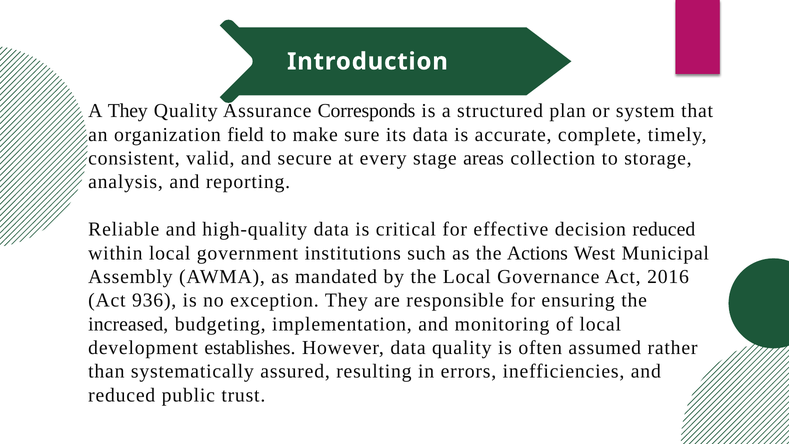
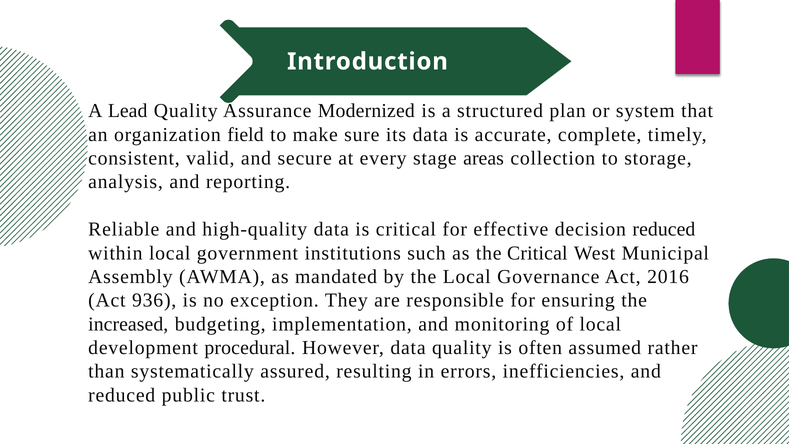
A They: They -> Lead (128, 111)
Corresponds: Corresponds -> Modernized (366, 111)
the Actions: Actions -> Critical (537, 253)
establishes: establishes -> procedural (250, 348)
